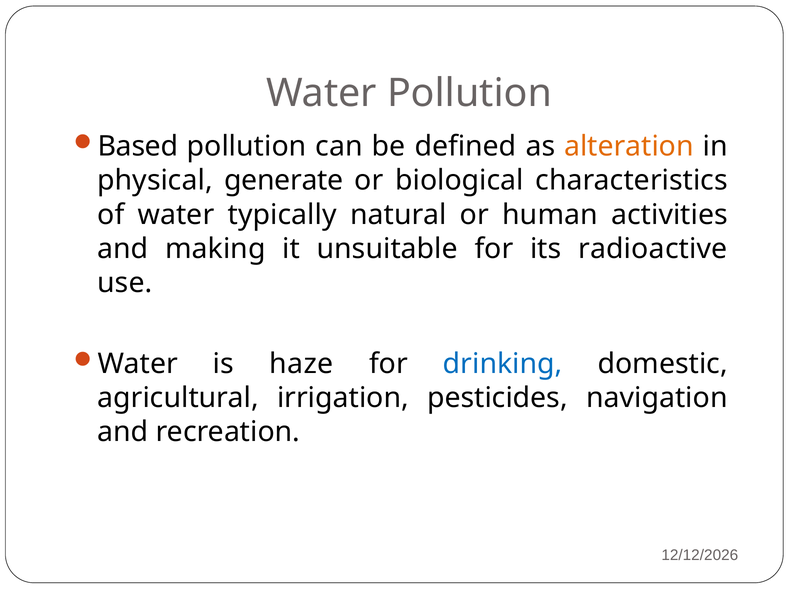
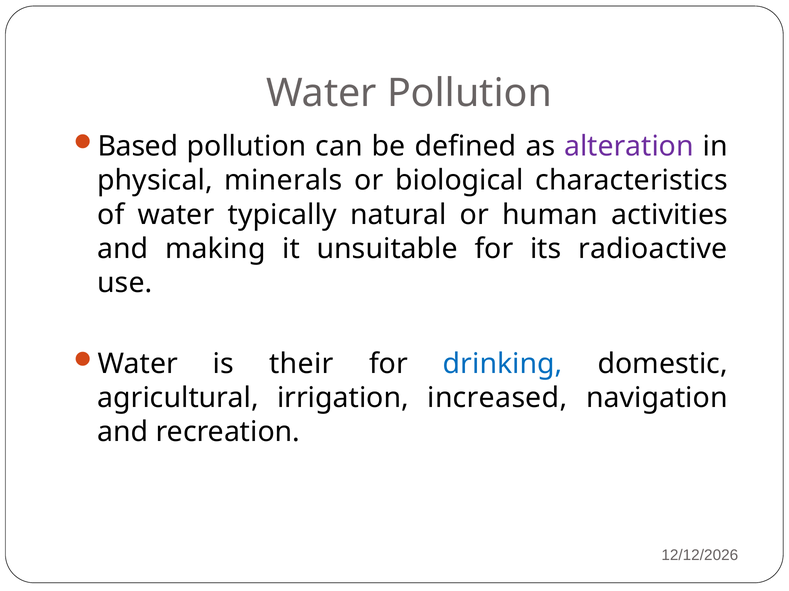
alteration colour: orange -> purple (629, 147)
generate: generate -> minerals (283, 181)
haze: haze -> their (301, 364)
pesticides: pesticides -> increased (497, 398)
